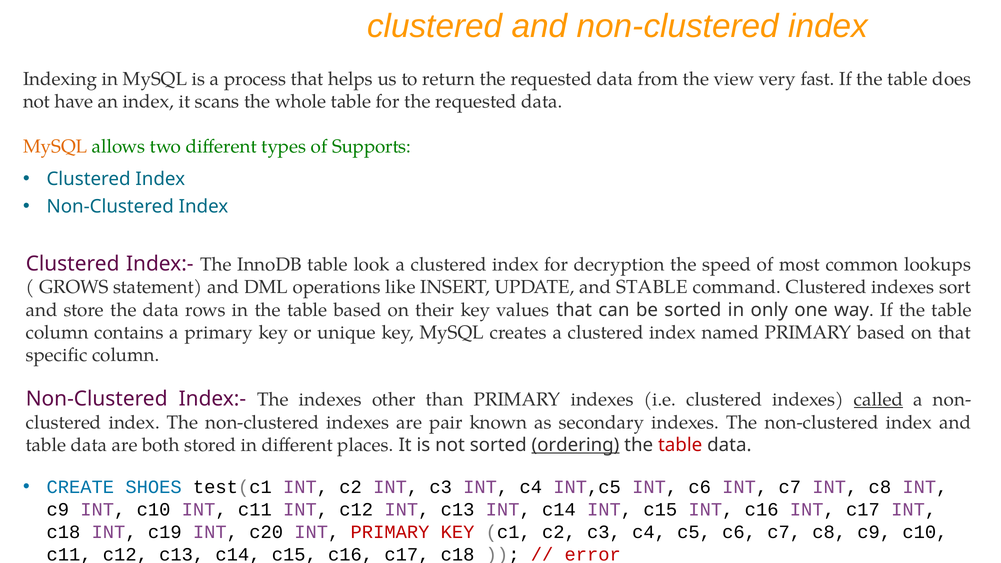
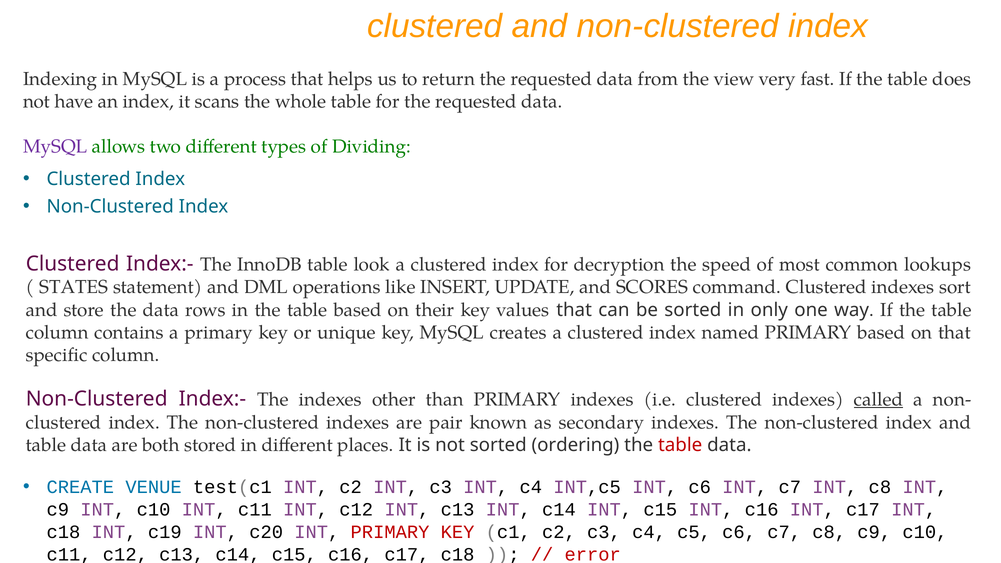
MySQL colour: orange -> purple (55, 147)
Supports: Supports -> Dividing (371, 147)
GROWS: GROWS -> STATES (74, 287)
STABLE: STABLE -> SCORES (652, 287)
ordering underline: present -> none (575, 445)
SHOES: SHOES -> VENUE (154, 487)
